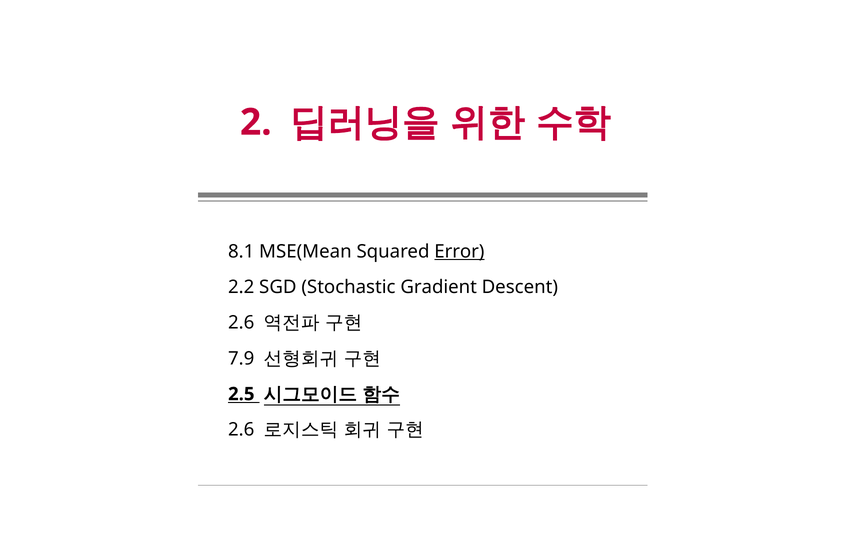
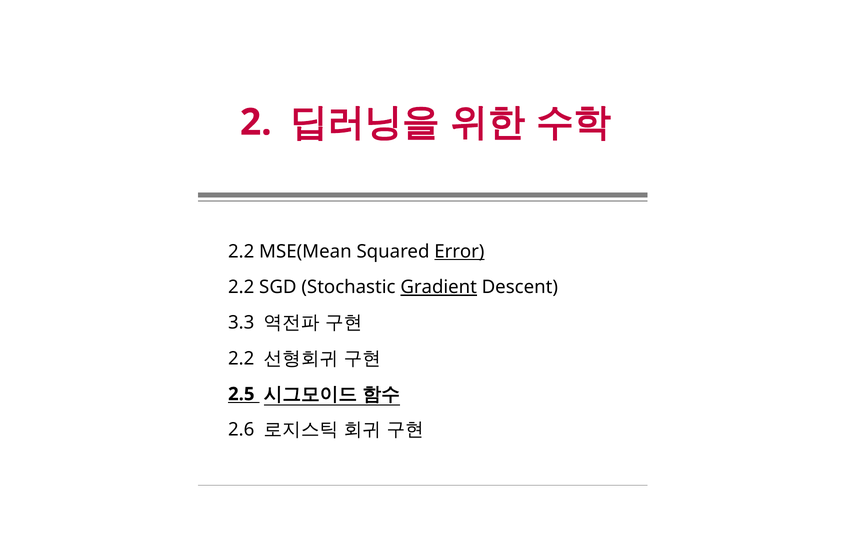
8.1: 8.1 -> 2.2 (241, 252)
Gradient underline: none -> present (439, 288)
2.6: 2.6 -> 3.3 (241, 323)
7.9: 7.9 -> 2.2 (241, 359)
